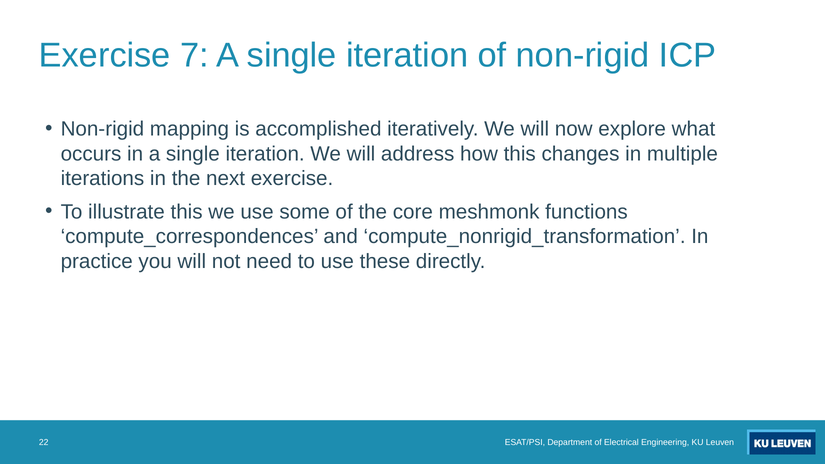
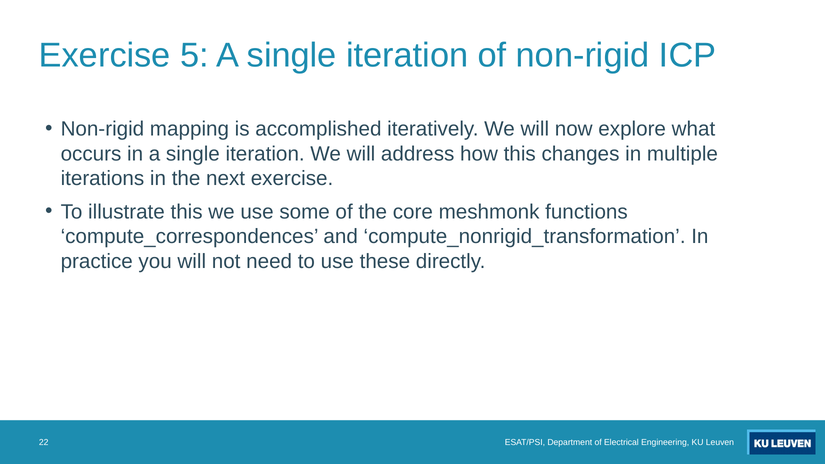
7: 7 -> 5 (194, 55)
